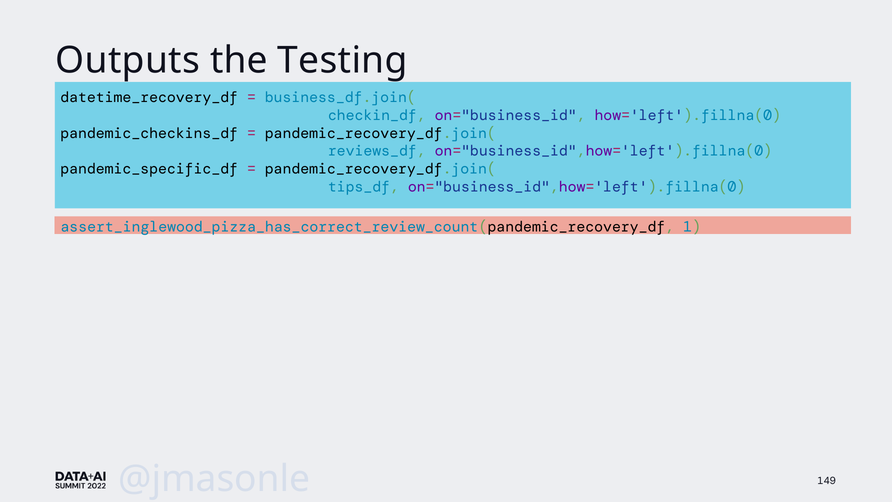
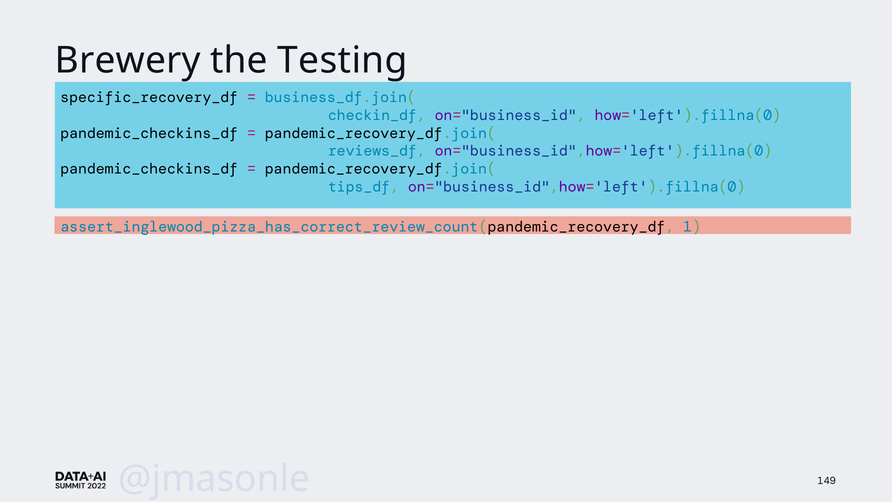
Outputs: Outputs -> Brewery (128, 60)
datetime_recovery_df: datetime_recovery_df -> specific_recovery_df (149, 98)
pandemic_specific_df: pandemic_specific_df -> pandemic_checkins_df (149, 169)
